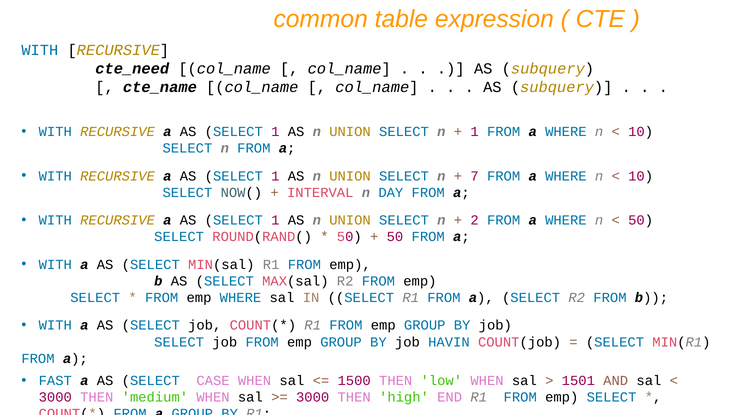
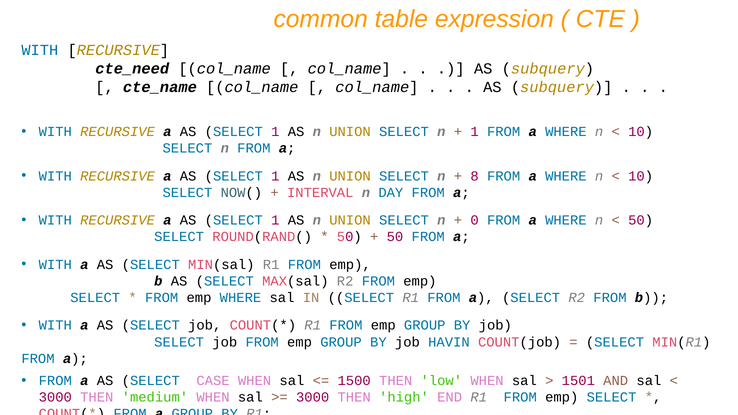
7: 7 -> 8 (475, 176)
2: 2 -> 0 (475, 220)
FAST: FAST -> FROM (55, 381)
